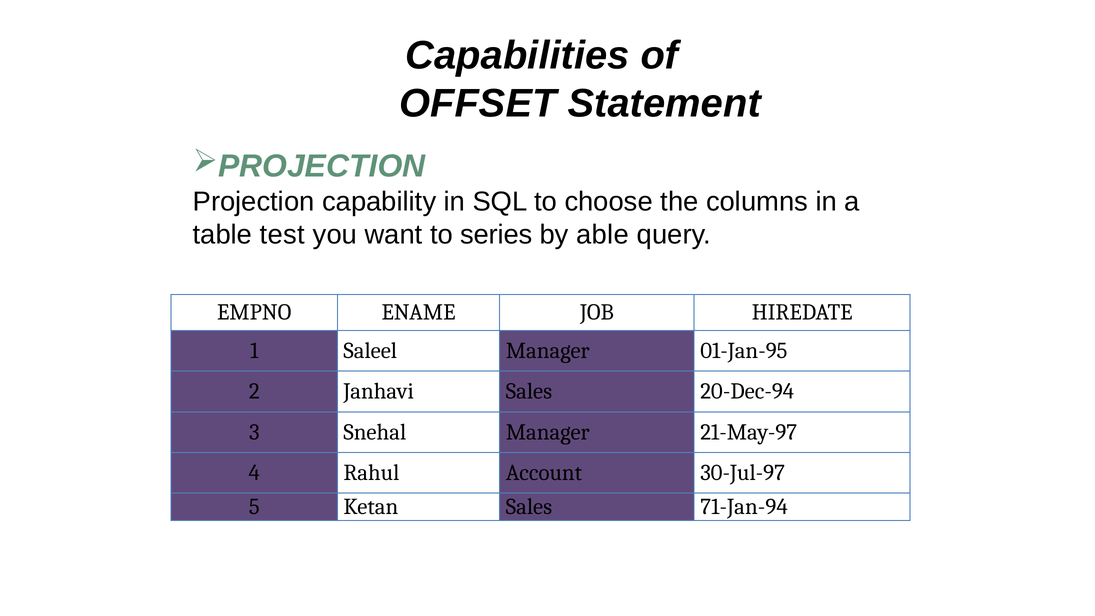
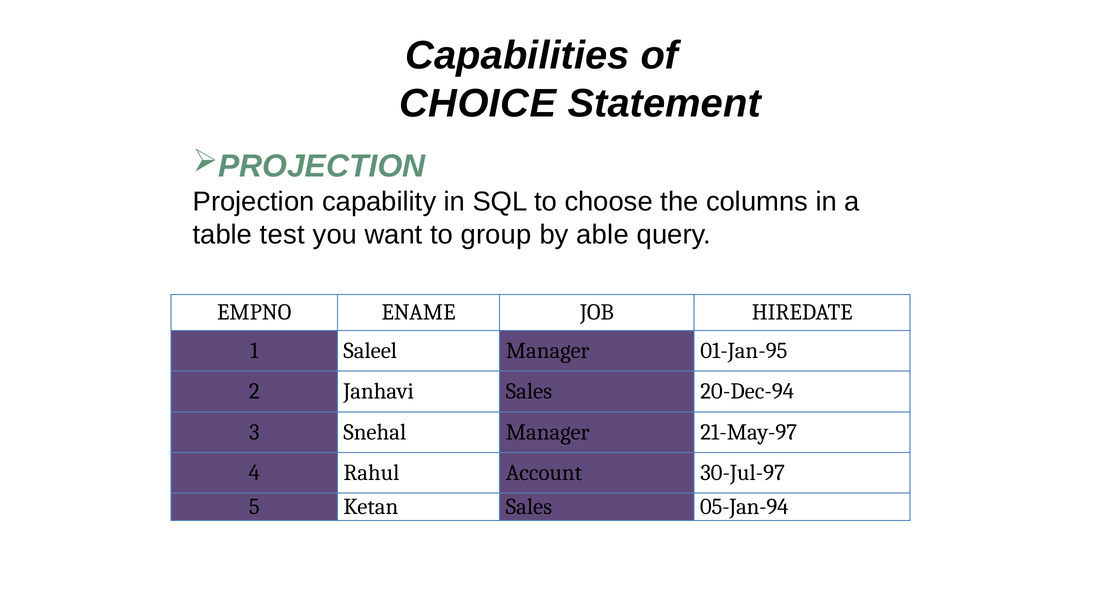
OFFSET: OFFSET -> CHOICE (478, 103)
series: series -> group (496, 235)
71-Jan-94: 71-Jan-94 -> 05-Jan-94 (744, 507)
